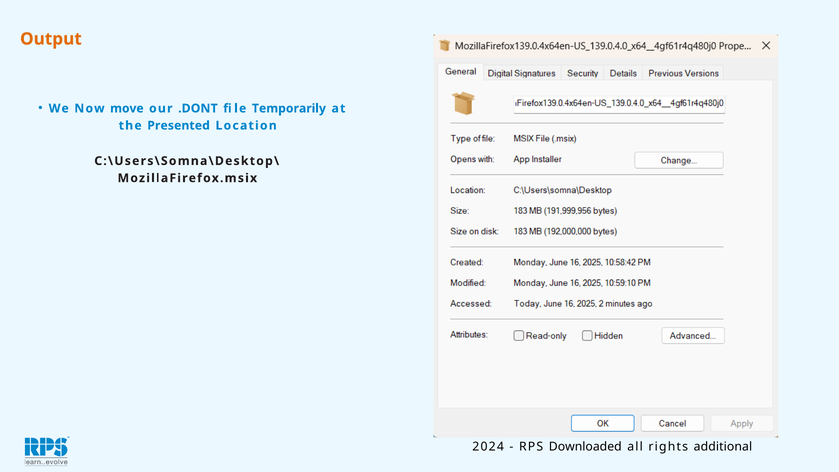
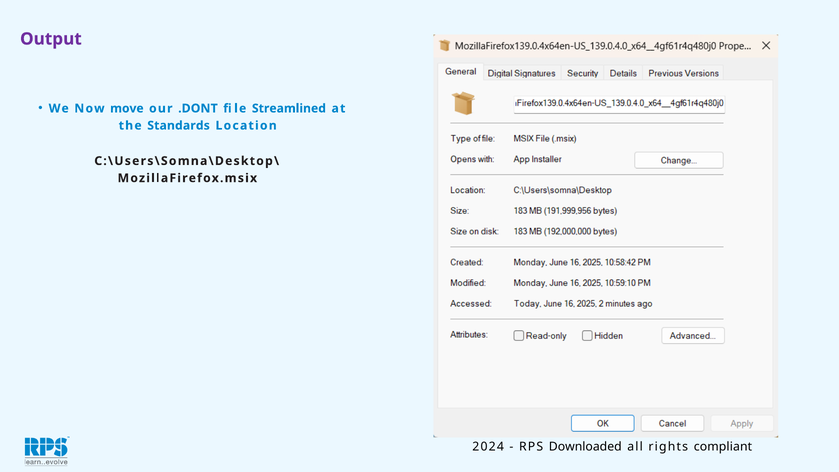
Output colour: orange -> purple (51, 39)
Temporarily: Temporarily -> Streamlined (289, 108)
Presented: Presented -> Standards (179, 126)
additional: additional -> compliant (723, 447)
